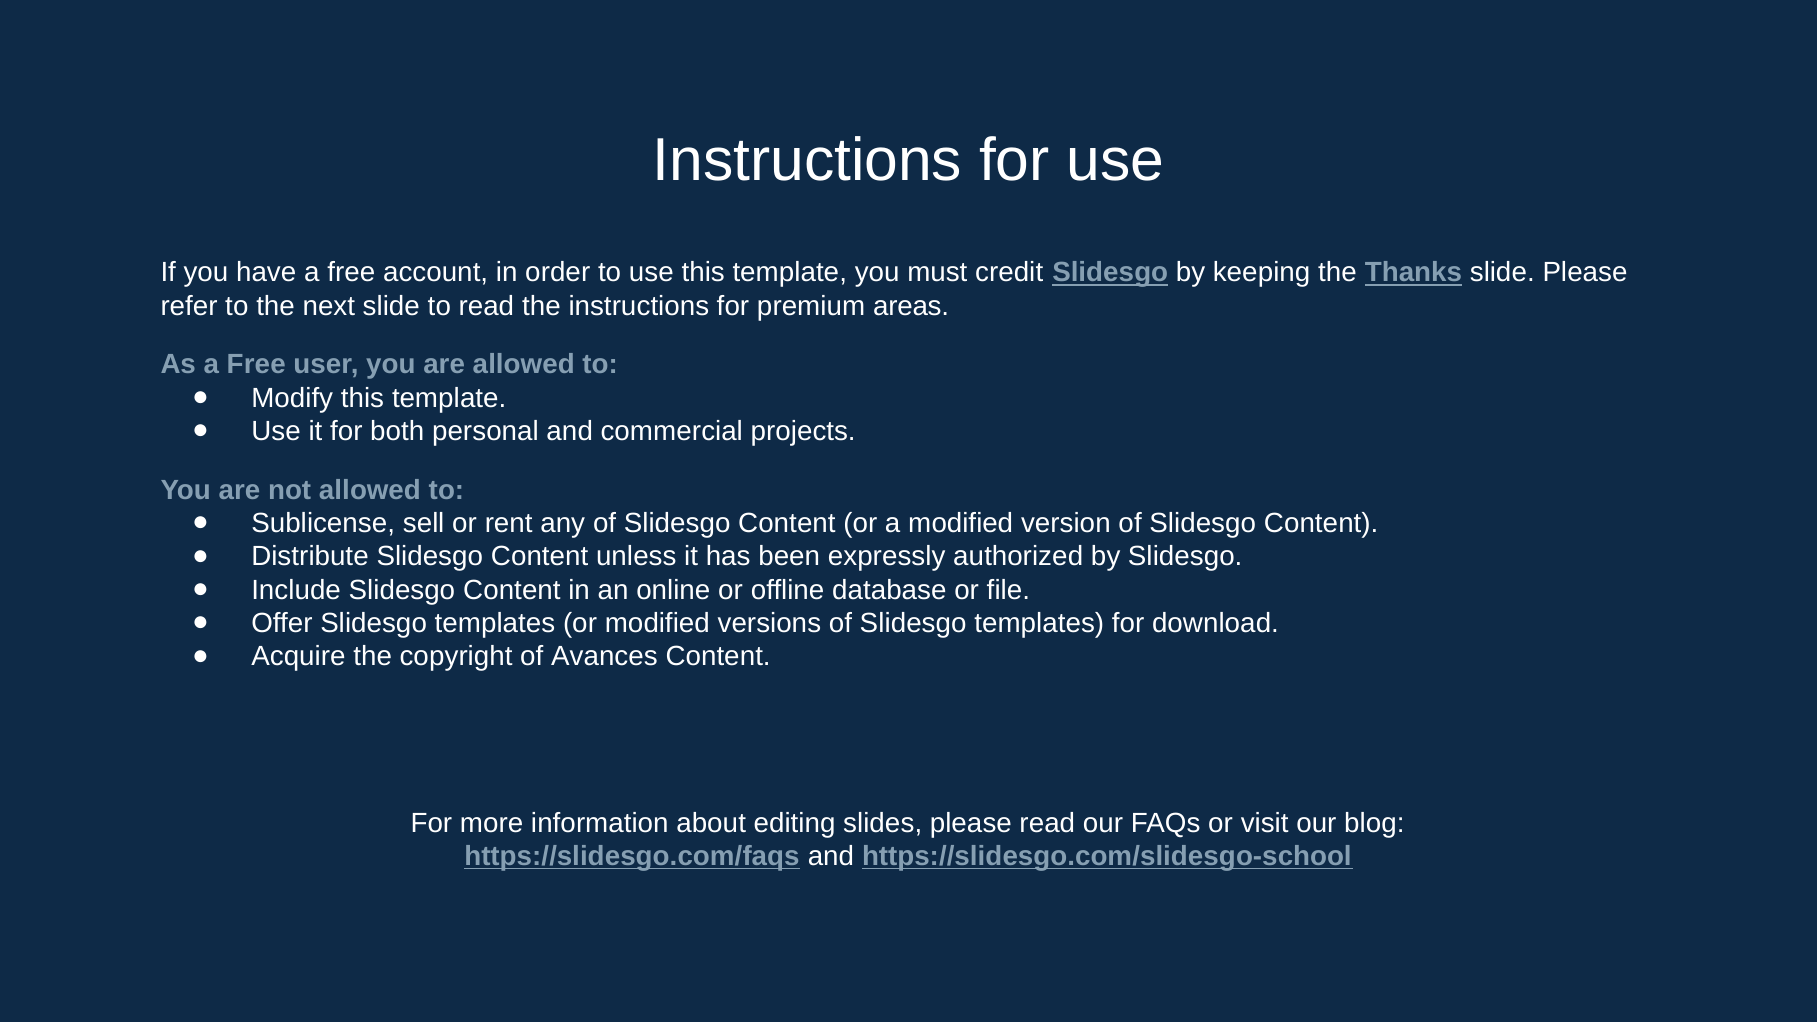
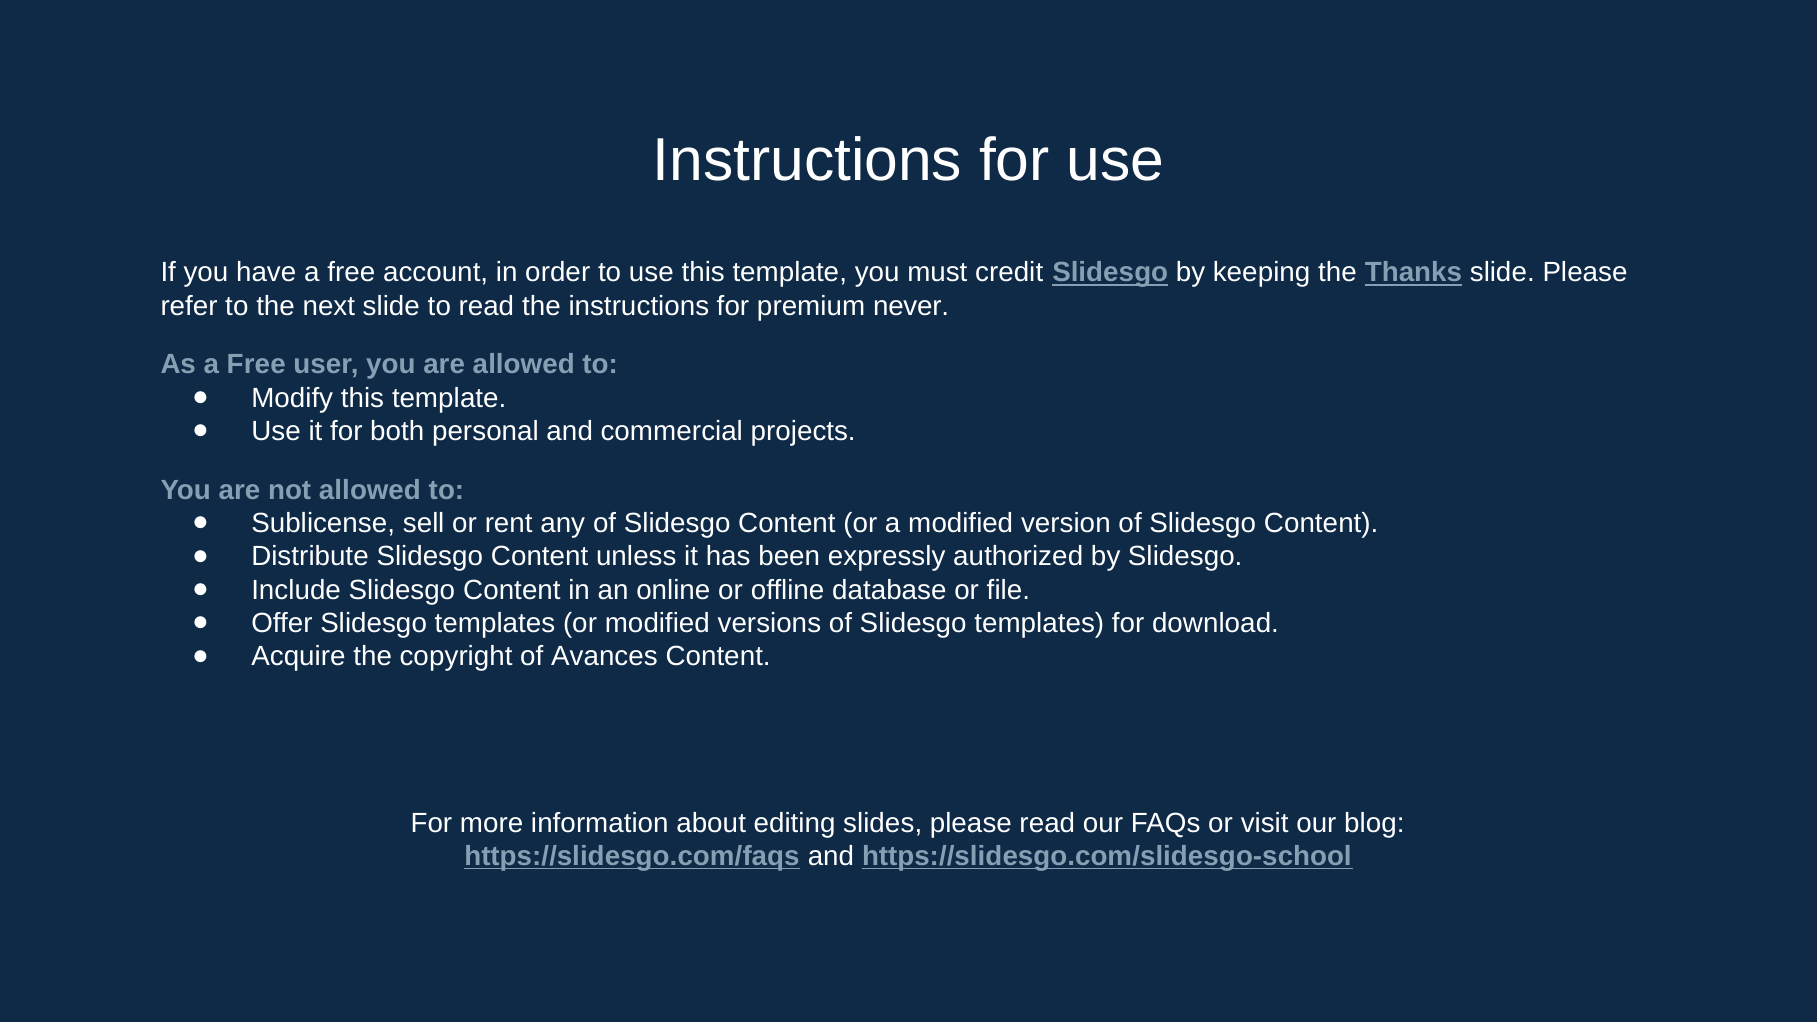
areas: areas -> never (911, 306)
